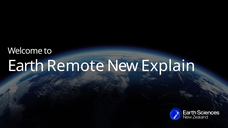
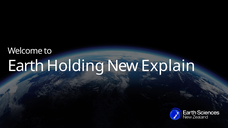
Remote: Remote -> Holding (76, 66)
